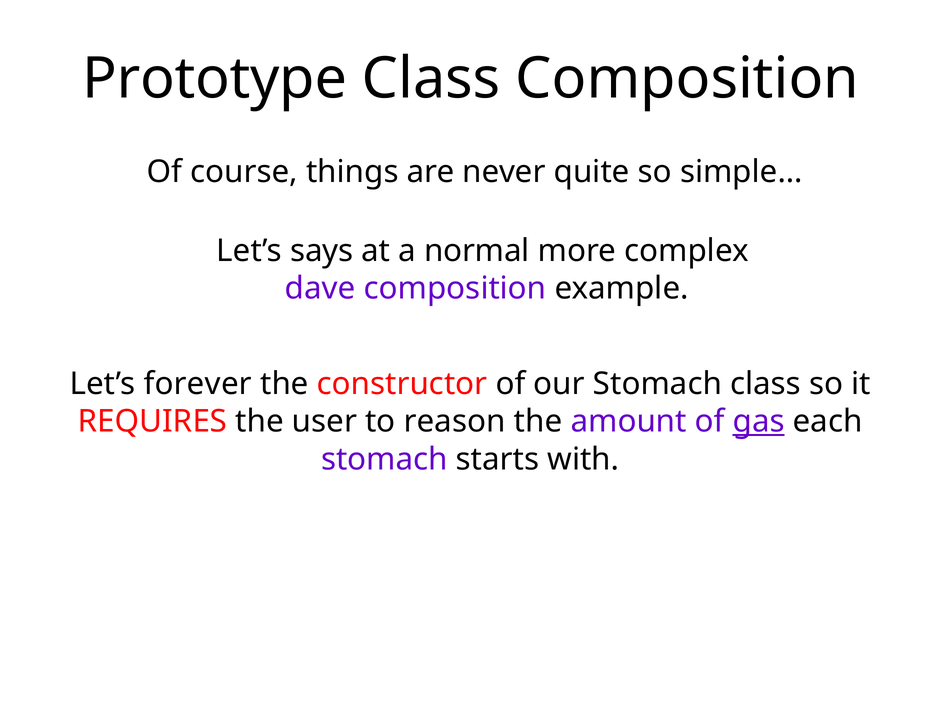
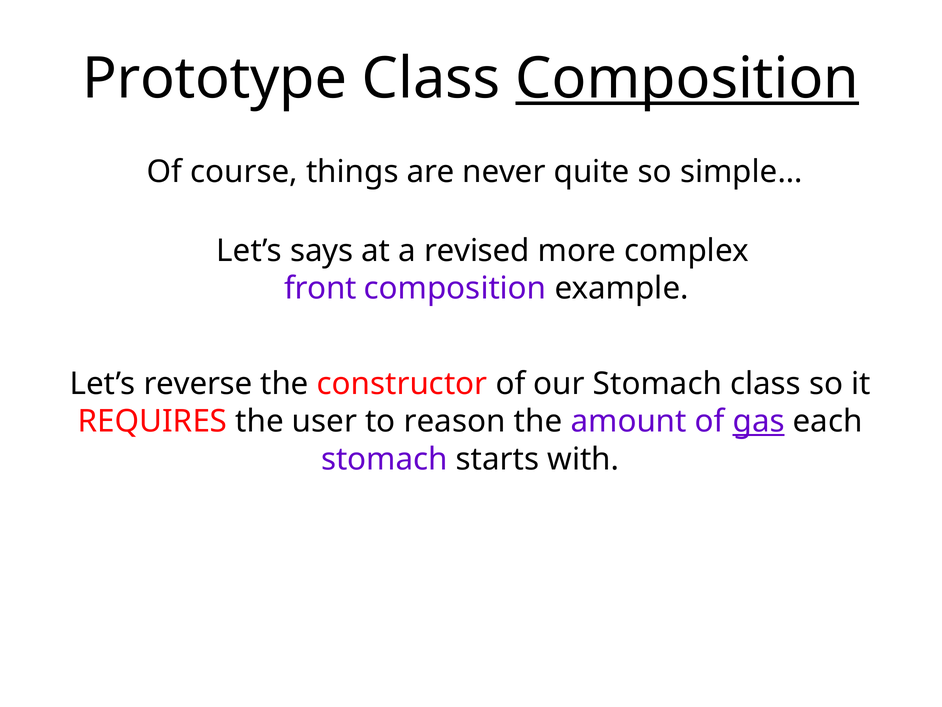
Composition underline: none -> present (687, 79)
normal: normal -> revised (477, 251)
dave: dave -> front (320, 288)
forever: forever -> reverse (198, 383)
